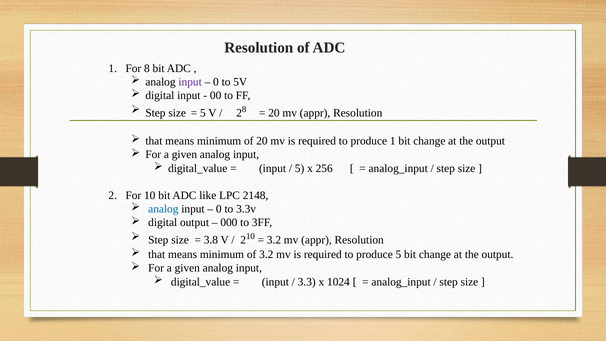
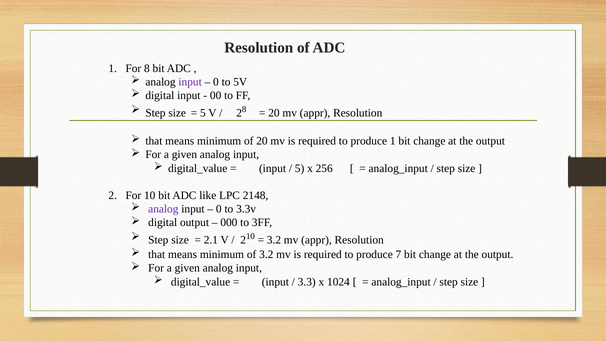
analog colour: blue -> purple (163, 209)
3.8: 3.8 -> 2.1 (211, 240)
produce 5: 5 -> 7 (398, 254)
